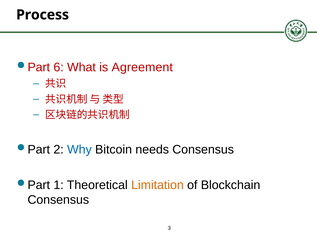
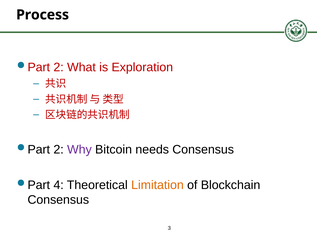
6: 6 -> 2 (59, 67)
Agreement: Agreement -> Exploration (142, 67)
Why colour: blue -> purple (79, 149)
1: 1 -> 4 (59, 185)
